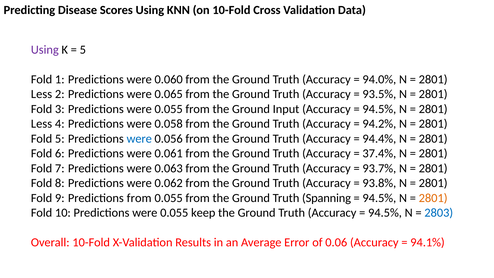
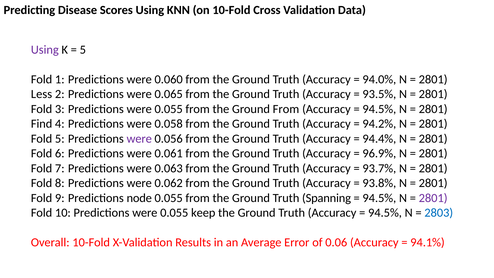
Ground Input: Input -> From (286, 109)
Less: Less -> Find (42, 124)
were colour: blue -> purple (139, 139)
37.4%: 37.4% -> 96.9% (379, 153)
Predictions from: from -> node (139, 198)
2801 colour: orange -> purple (433, 198)
